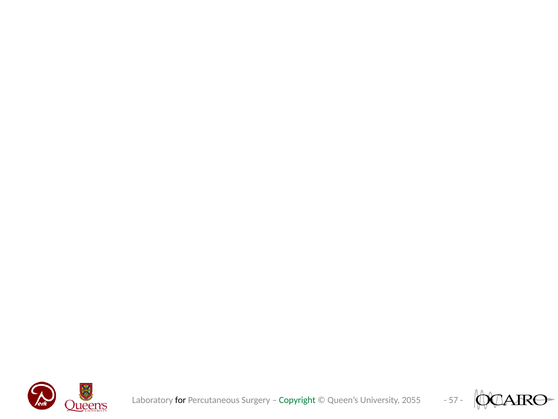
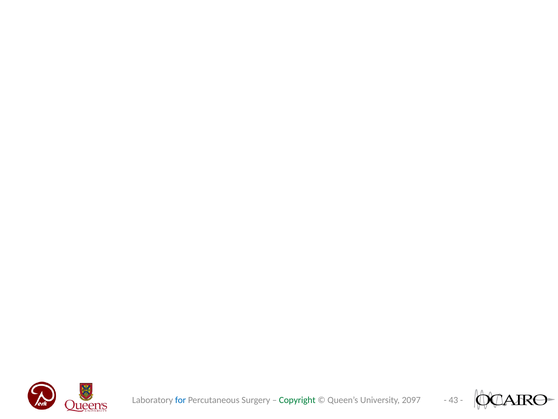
57: 57 -> 43 (453, 400)
for colour: black -> blue (181, 400)
2055: 2055 -> 2097 (411, 400)
